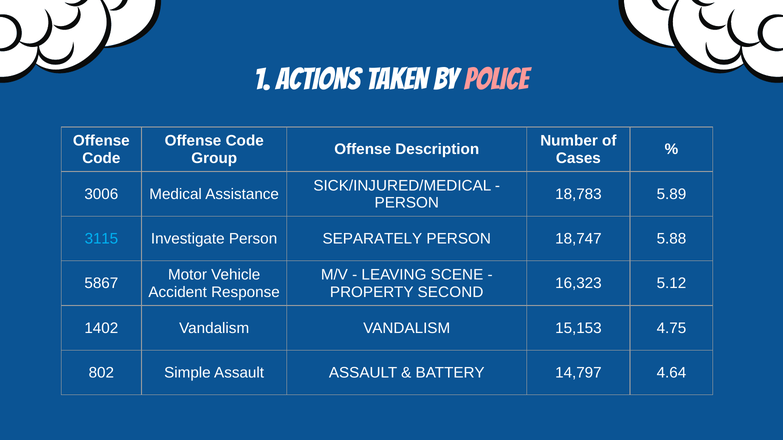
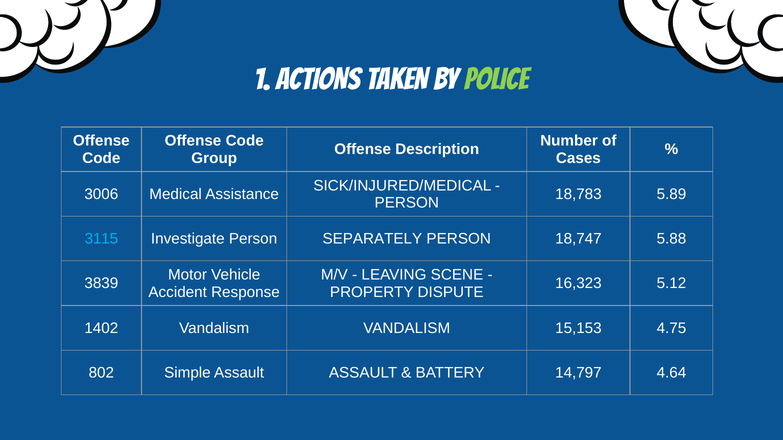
POLICE colour: pink -> light green (496, 80)
5867: 5867 -> 3839 (101, 284)
SECOND: SECOND -> DISPUTE (451, 292)
